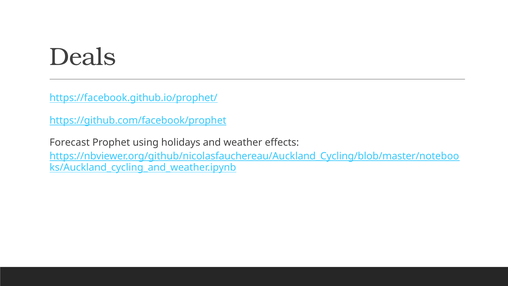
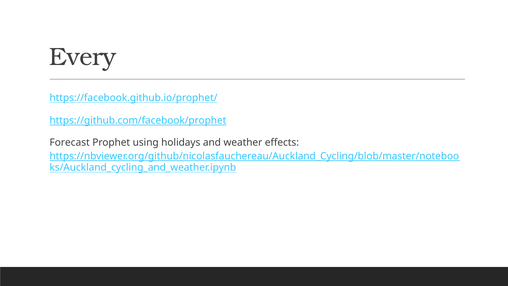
Deals: Deals -> Every (83, 57)
